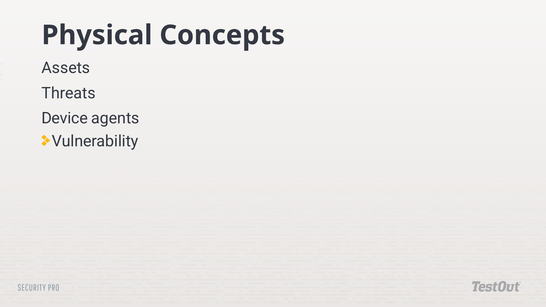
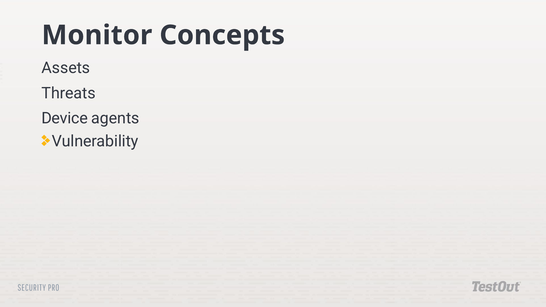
Physical: Physical -> Monitor (97, 35)
